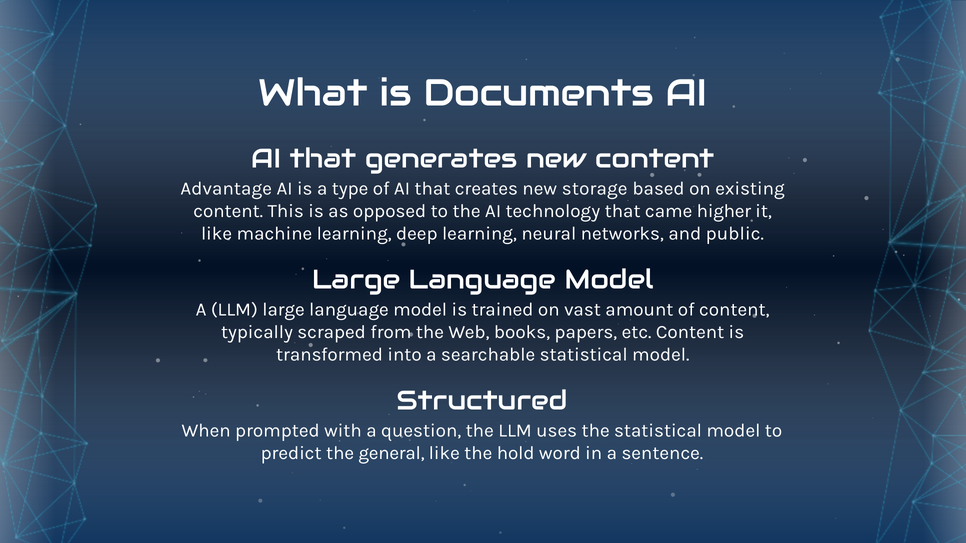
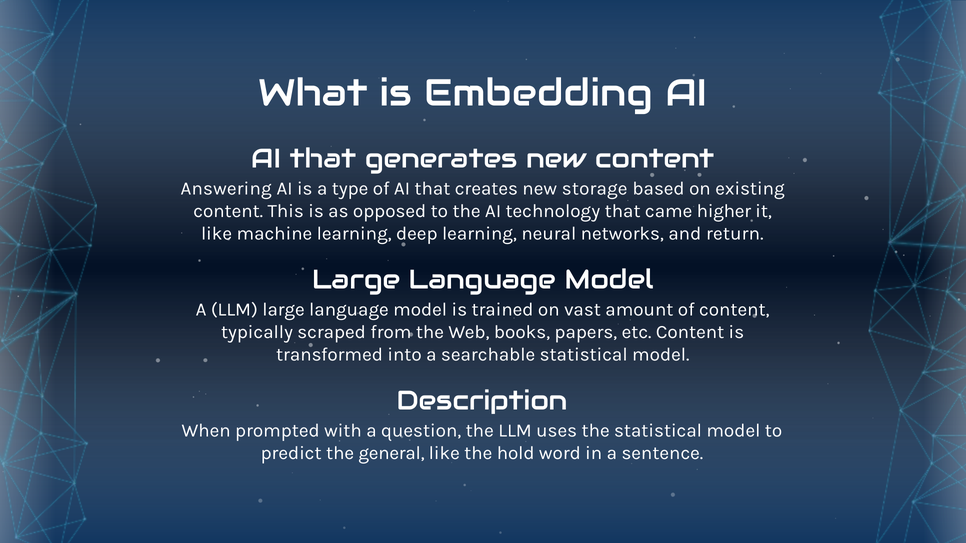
Documents: Documents -> Embedding (538, 93)
Advantage: Advantage -> Answering (226, 189)
public: public -> return (735, 234)
Structured: Structured -> Description (482, 401)
